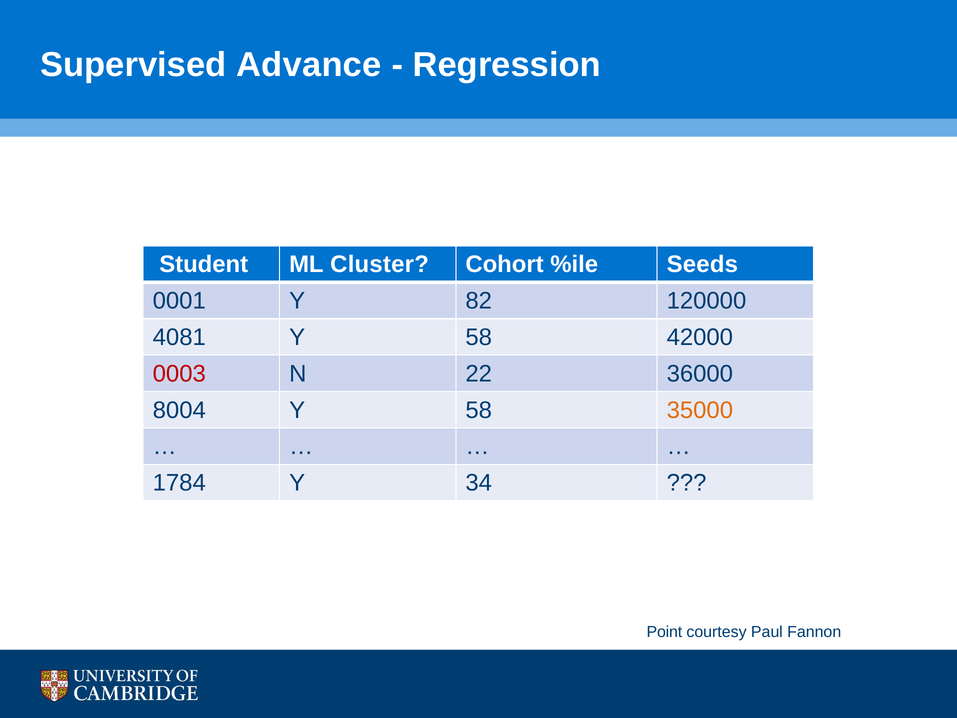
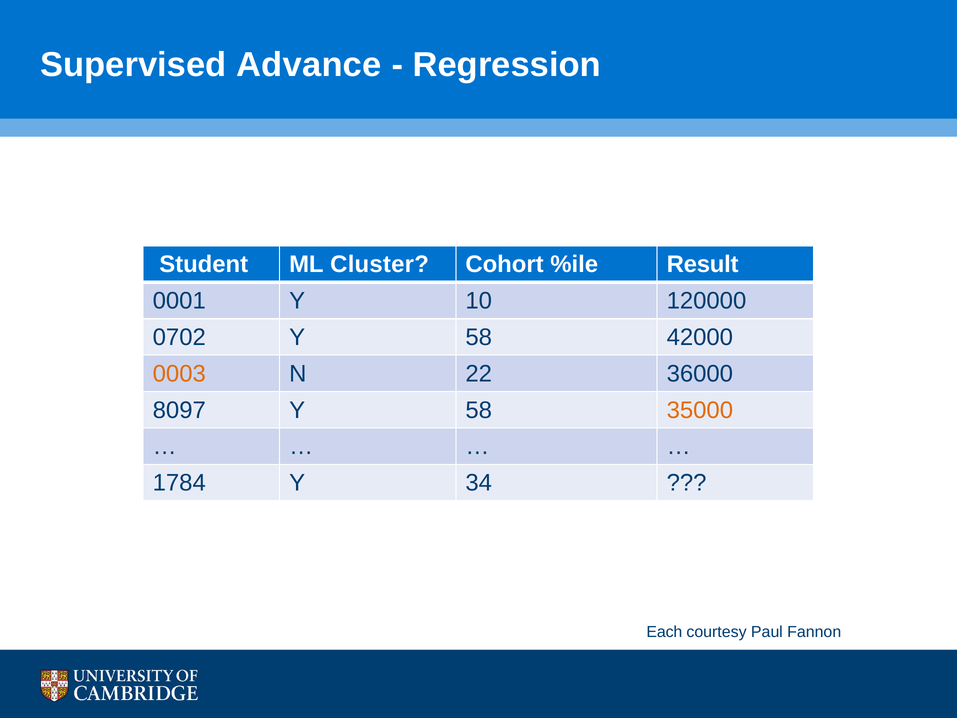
Seeds: Seeds -> Result (703, 264)
82: 82 -> 10 (479, 301)
4081: 4081 -> 0702 (179, 337)
0003 colour: red -> orange (179, 374)
8004: 8004 -> 8097 (179, 410)
Point: Point -> Each (664, 632)
